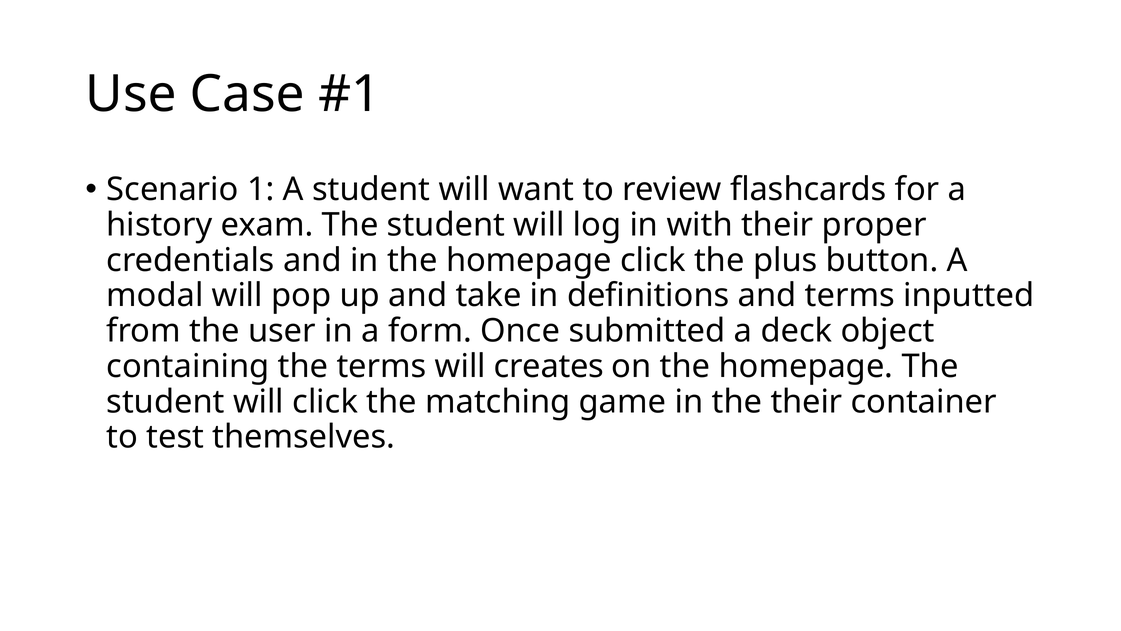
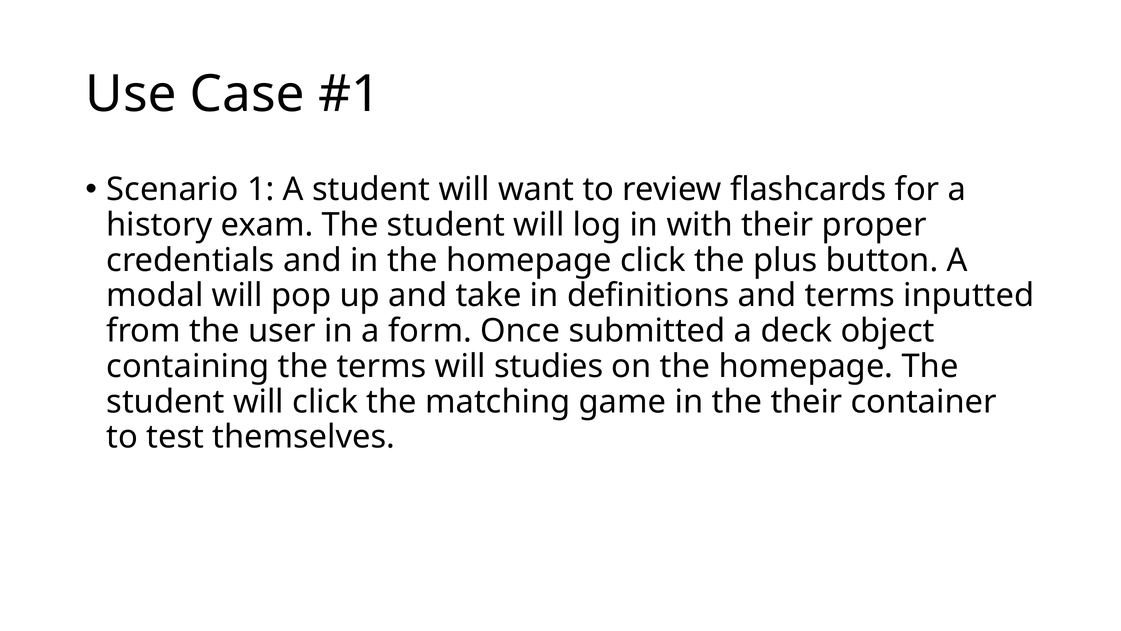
creates: creates -> studies (549, 366)
